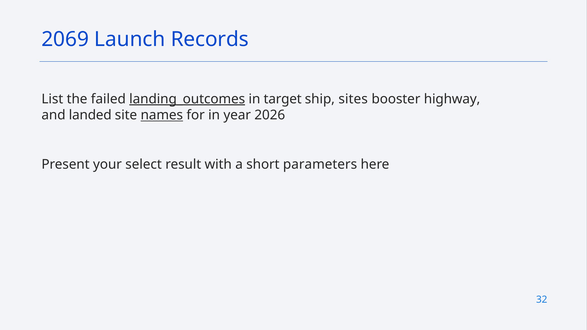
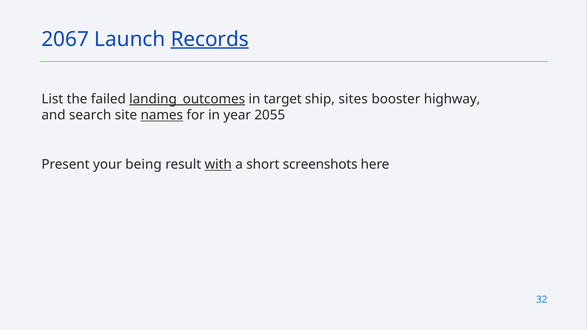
2069: 2069 -> 2067 (65, 39)
Records underline: none -> present (210, 39)
landed: landed -> search (90, 115)
2026: 2026 -> 2055 (270, 115)
select: select -> being (144, 165)
with underline: none -> present (218, 165)
parameters: parameters -> screenshots (320, 165)
